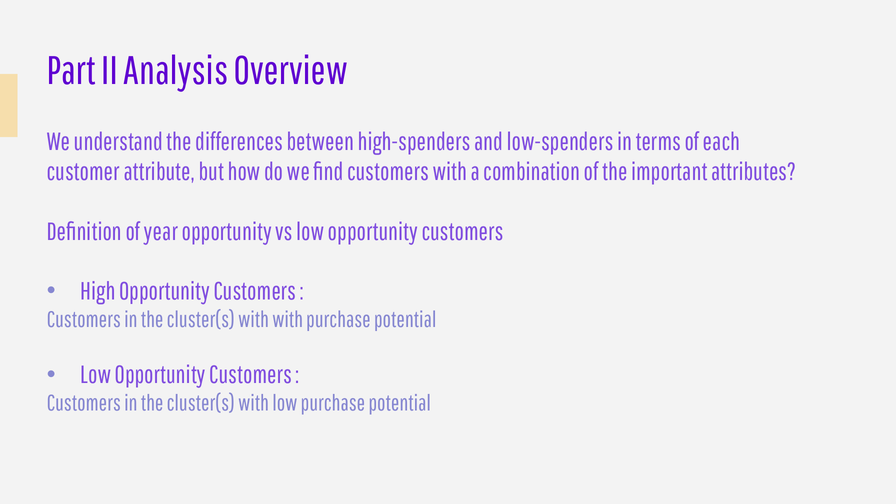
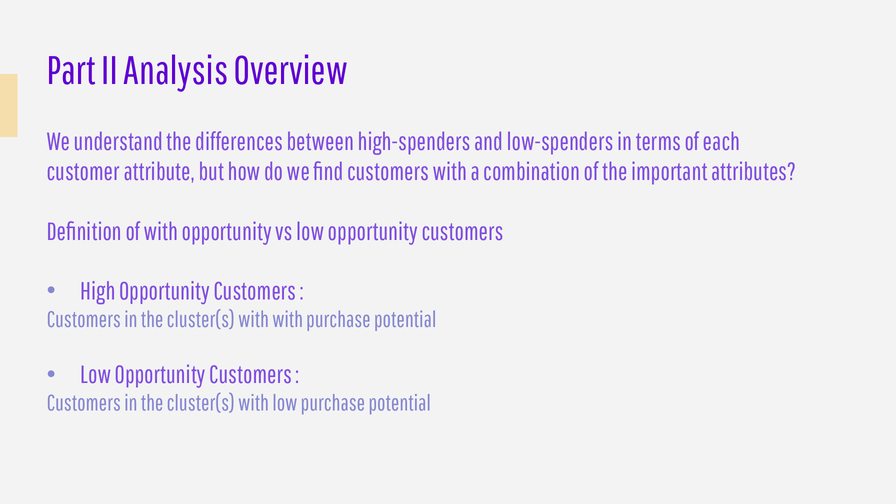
of year: year -> with (161, 232)
